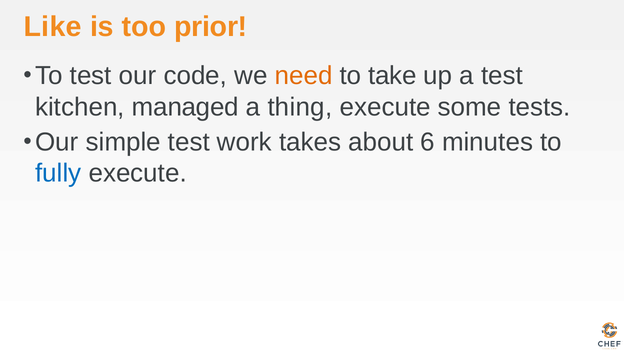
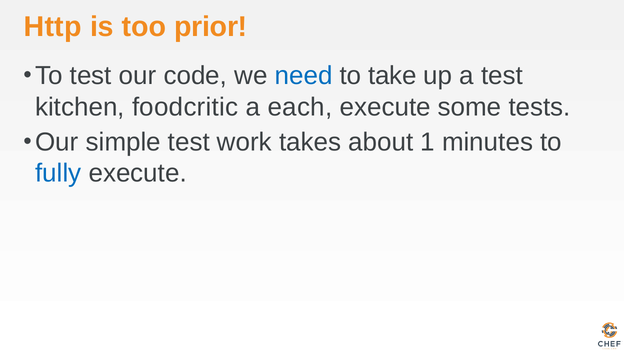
Like: Like -> Http (53, 27)
need colour: orange -> blue (304, 76)
managed: managed -> foodcritic (185, 107)
thing: thing -> each (300, 107)
6: 6 -> 1 (428, 142)
